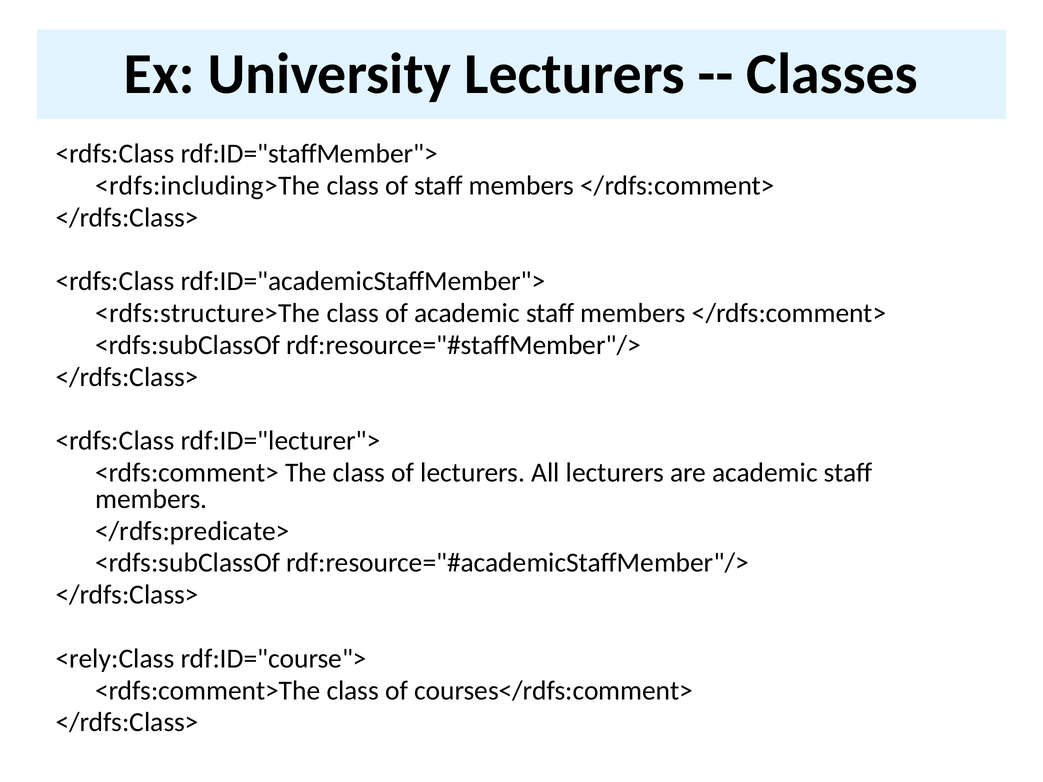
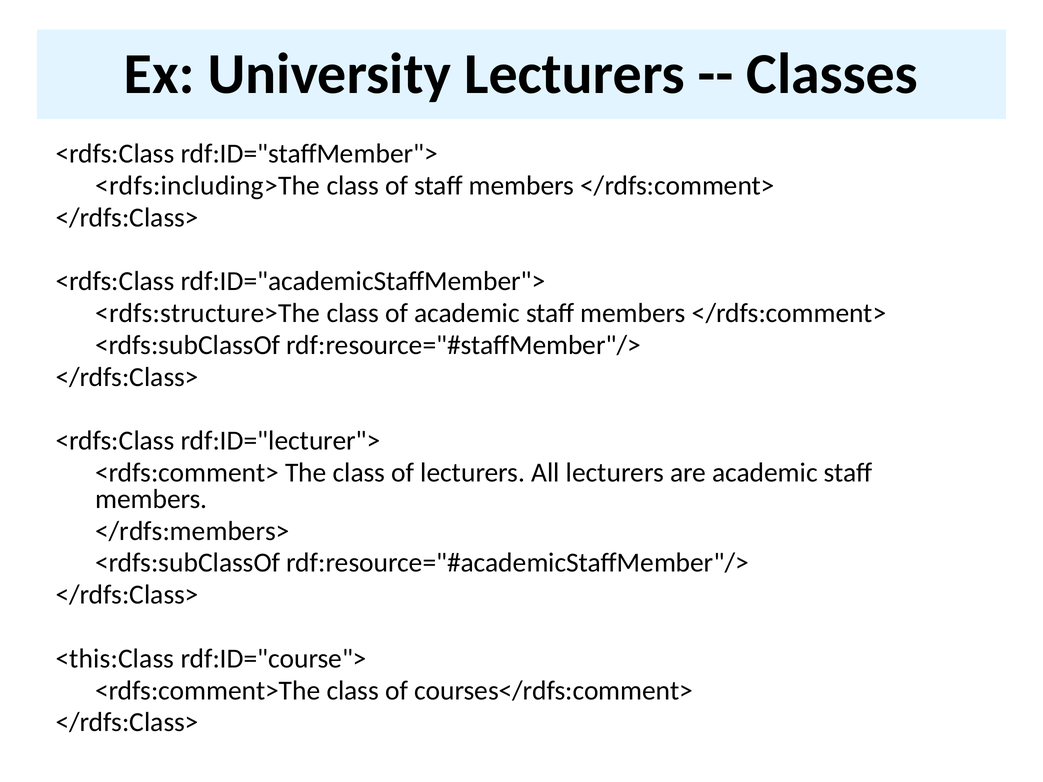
</rdfs:predicate>: </rdfs:predicate> -> </rdfs:members> (192, 531)
<rely:Class: <rely:Class -> <this:Class (115, 659)
